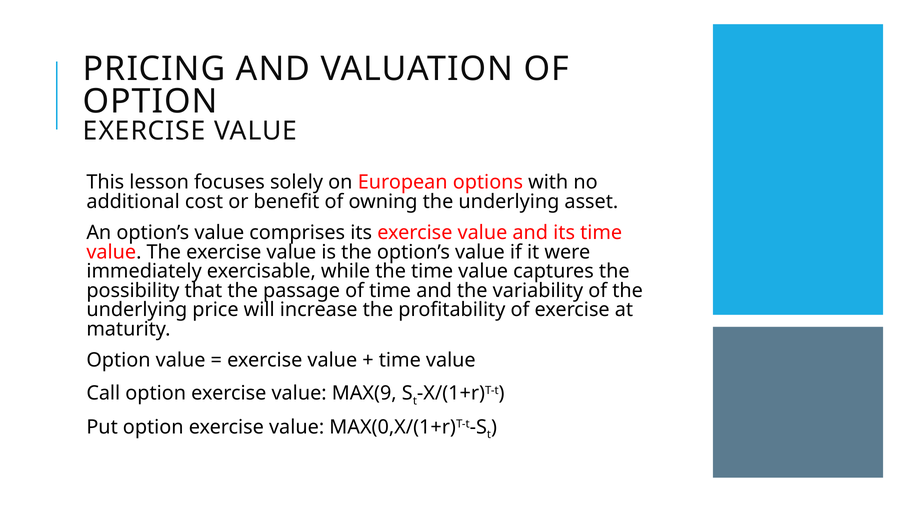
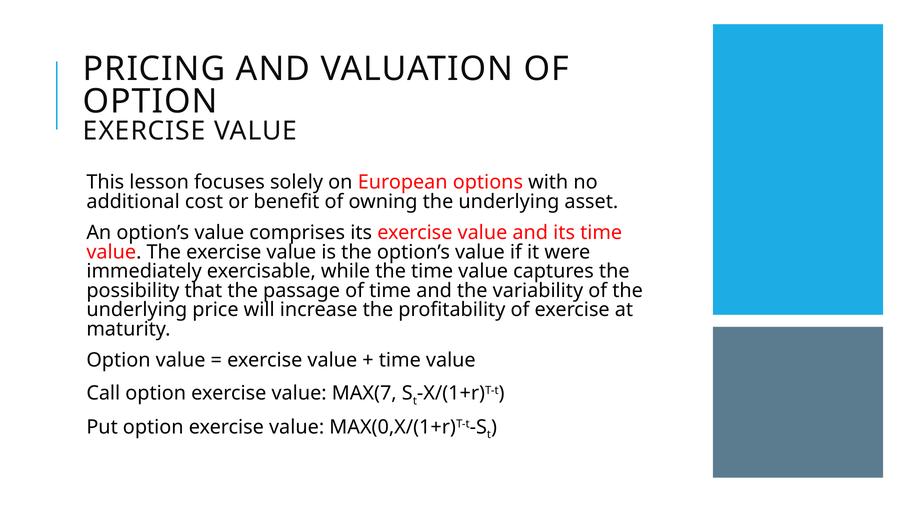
MAX(9: MAX(9 -> MAX(7 (364, 394)
